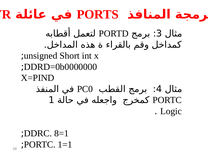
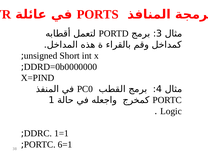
8=1: 8=1 -> 1=1 (61, 133)
1=1: 1=1 -> 6=1 (65, 144)
